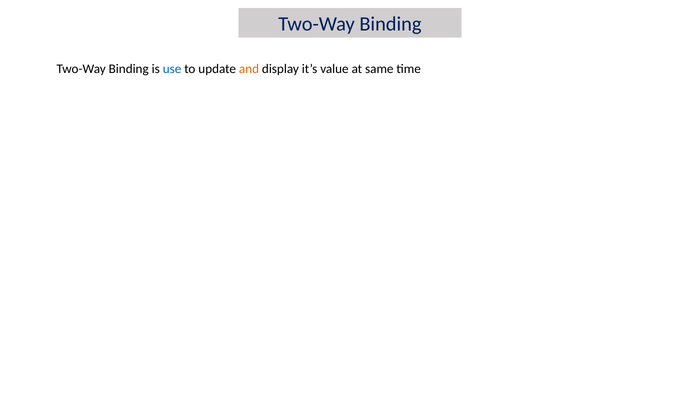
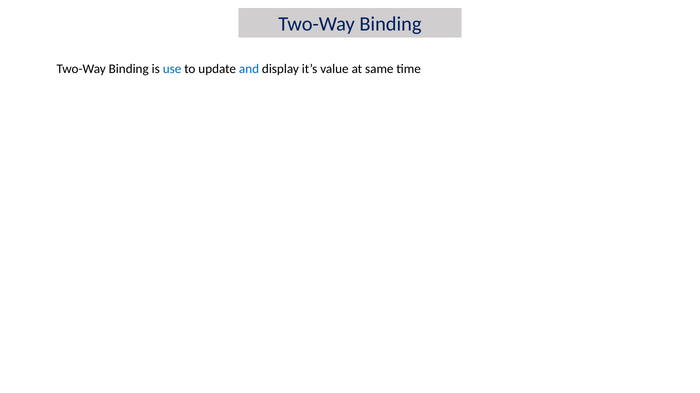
and colour: orange -> blue (249, 69)
